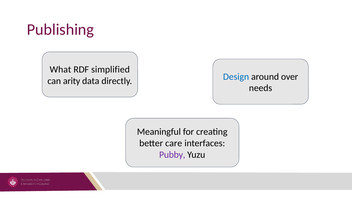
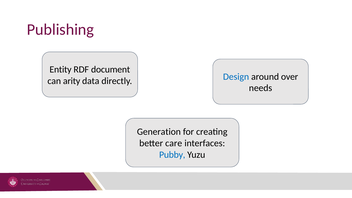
What: What -> Entity (61, 69)
simplified: simplified -> document (111, 69)
Meaningful: Meaningful -> Generation (159, 132)
Pubby colour: purple -> blue (172, 155)
